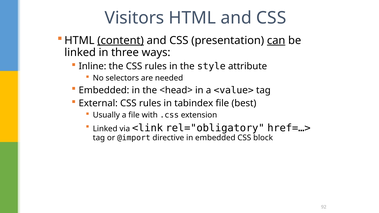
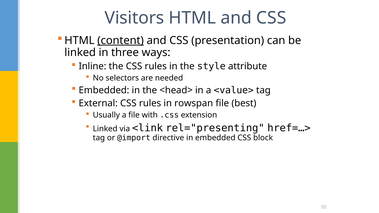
can underline: present -> none (276, 40)
tabindex: tabindex -> rowspan (194, 103)
rel="obligatory: rel="obligatory -> rel="presenting (215, 128)
